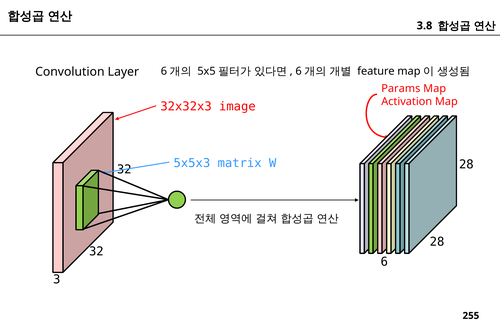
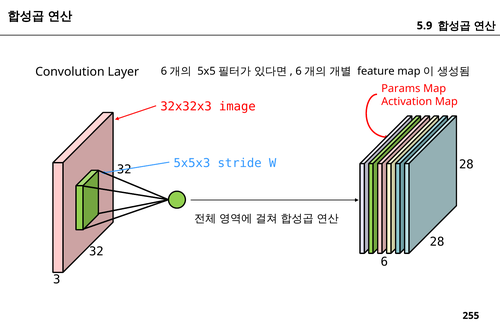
3.8: 3.8 -> 5.9 (425, 26)
matrix: matrix -> stride (240, 163)
